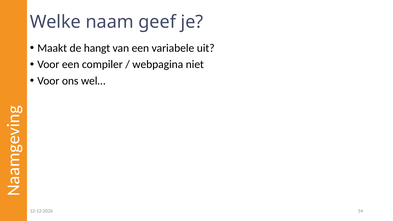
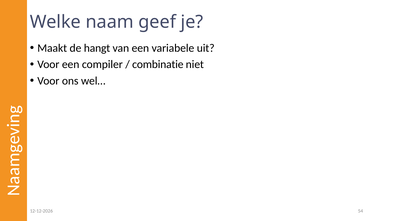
webpagina: webpagina -> combinatie (158, 64)
